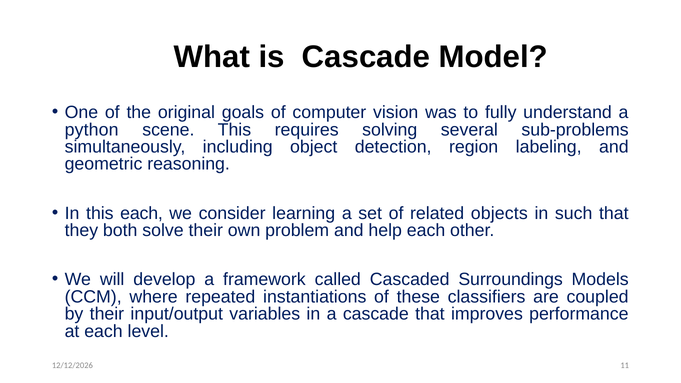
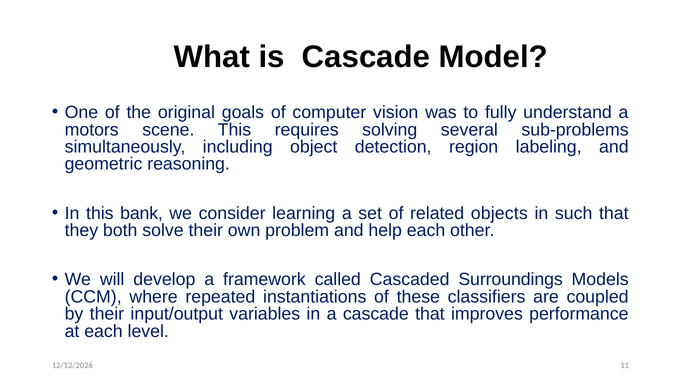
python: python -> motors (92, 130)
this each: each -> bank (142, 213)
